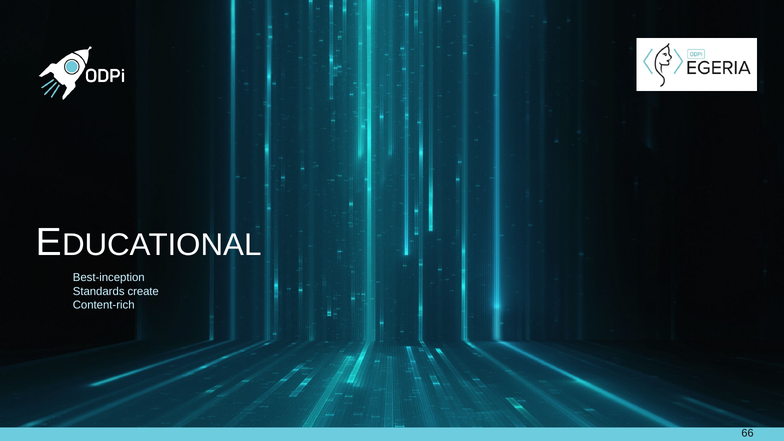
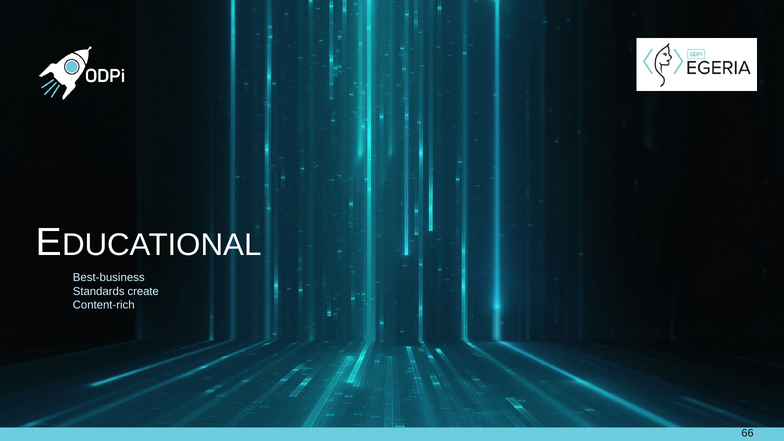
Best-inception: Best-inception -> Best-business (109, 278)
